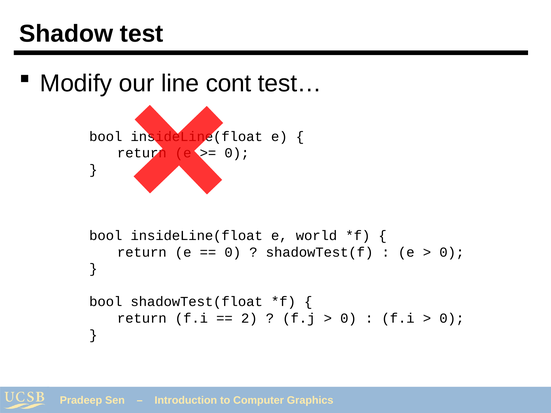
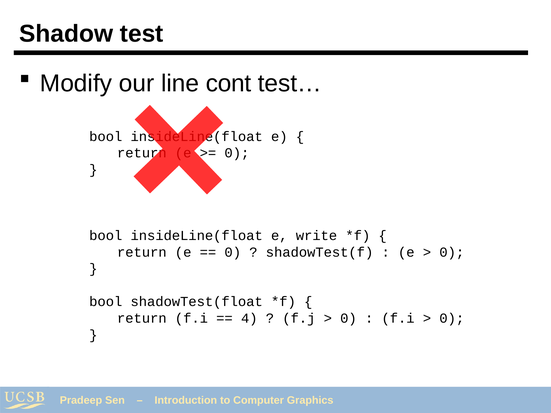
world: world -> write (317, 236)
2: 2 -> 4 (249, 318)
